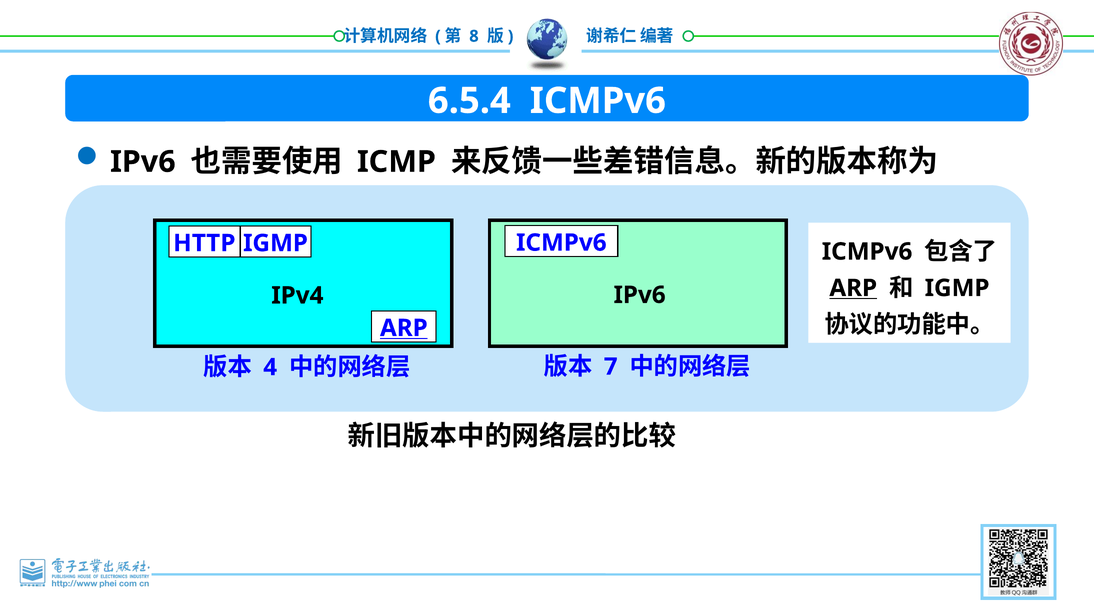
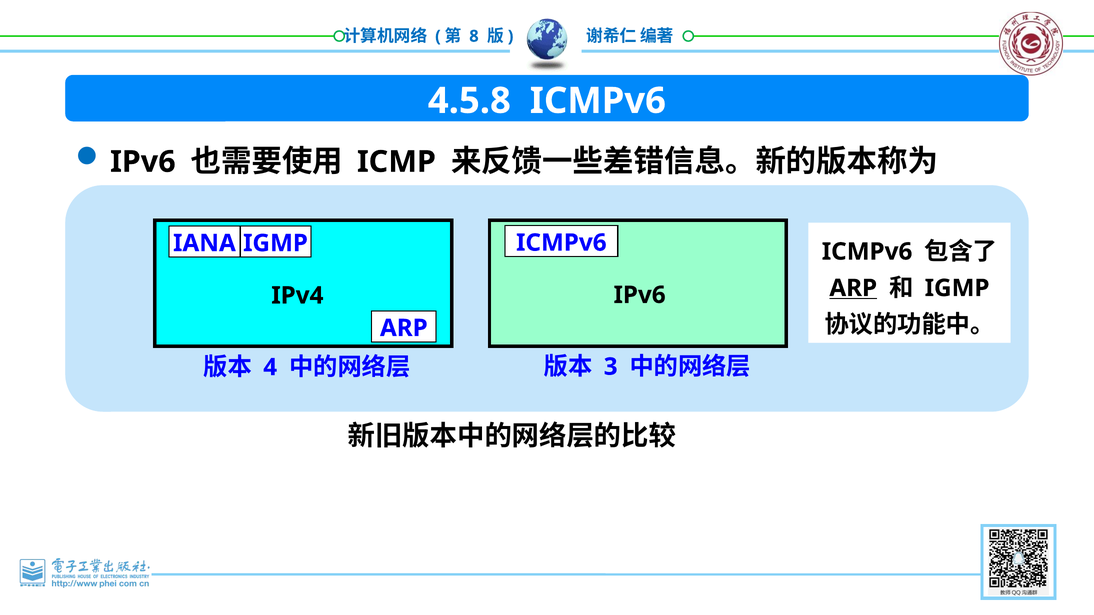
6.5.4: 6.5.4 -> 4.5.8 (469, 101)
HTTP: HTTP -> IANA (204, 243)
ARP underline: present -> none (404, 328)
7: 7 -> 3 (611, 367)
